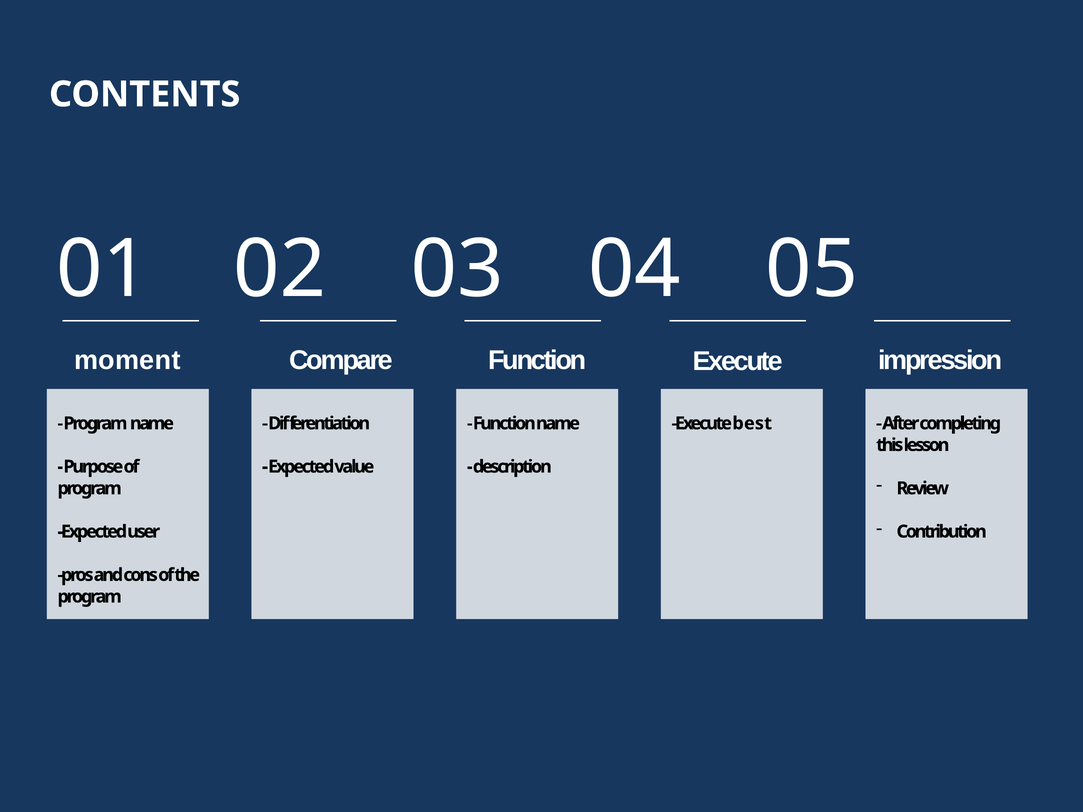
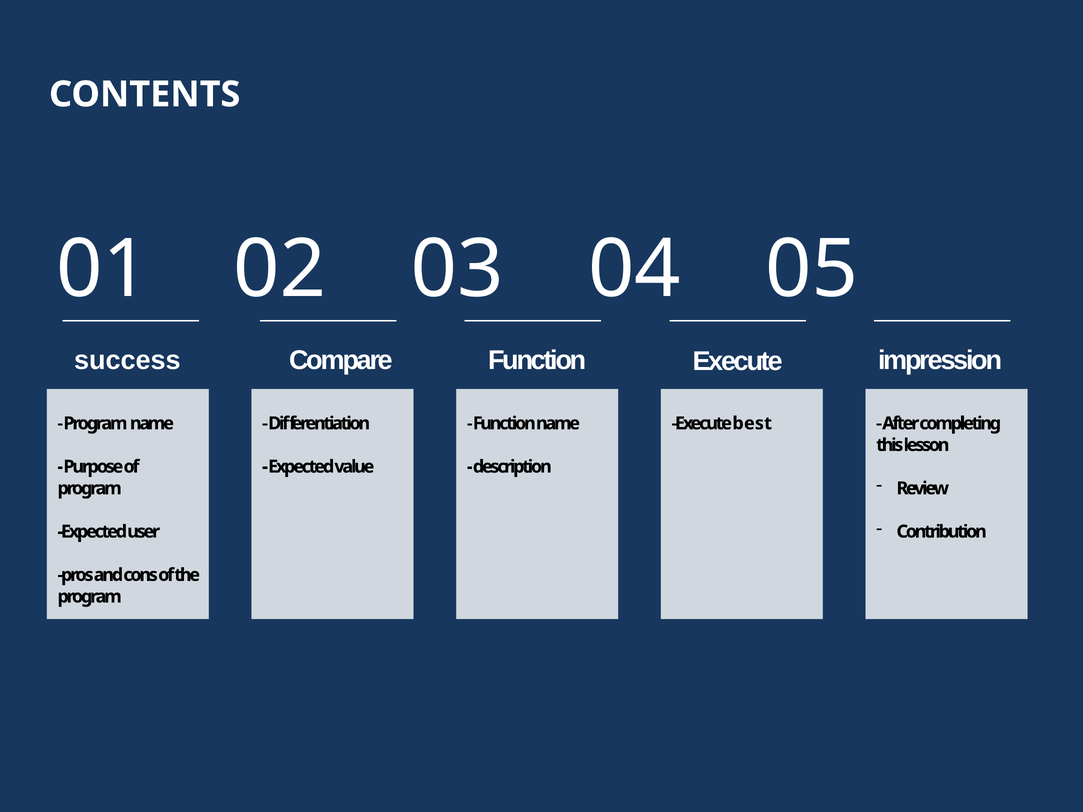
moment: moment -> success (127, 360)
